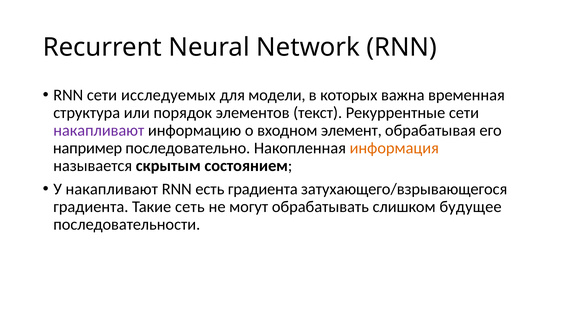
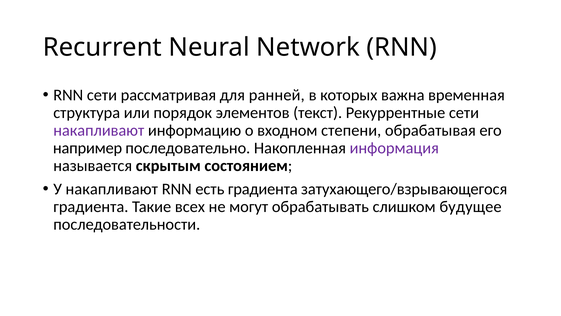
исследуемых: исследуемых -> рассматривая (168, 95)
модели: модели -> ранней (277, 95)
элемент: элемент -> степени (351, 130)
информация colour: orange -> purple (394, 148)
сеть: сеть -> всех (190, 207)
